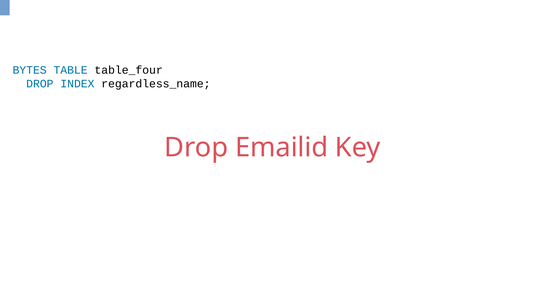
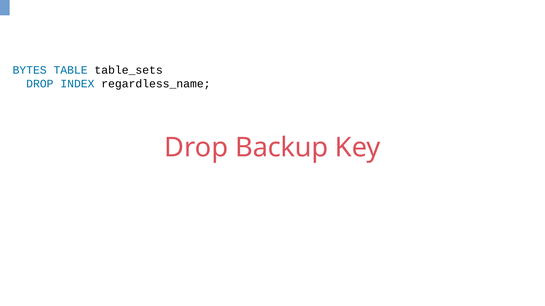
table_four: table_four -> table_sets (129, 70)
Emailid: Emailid -> Backup (282, 148)
